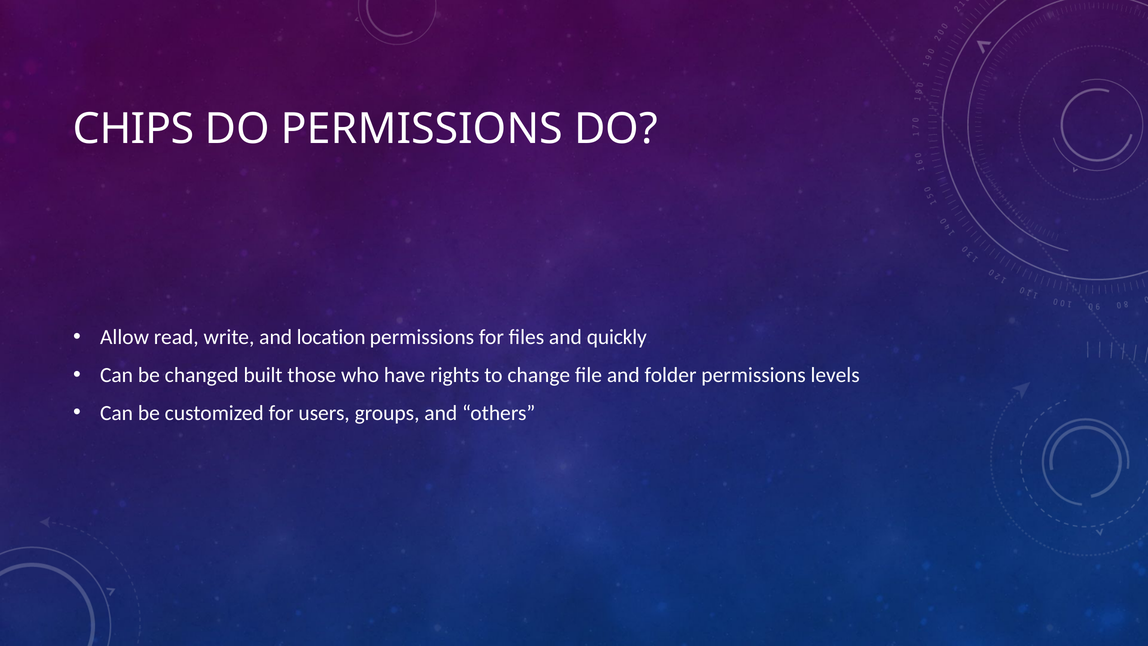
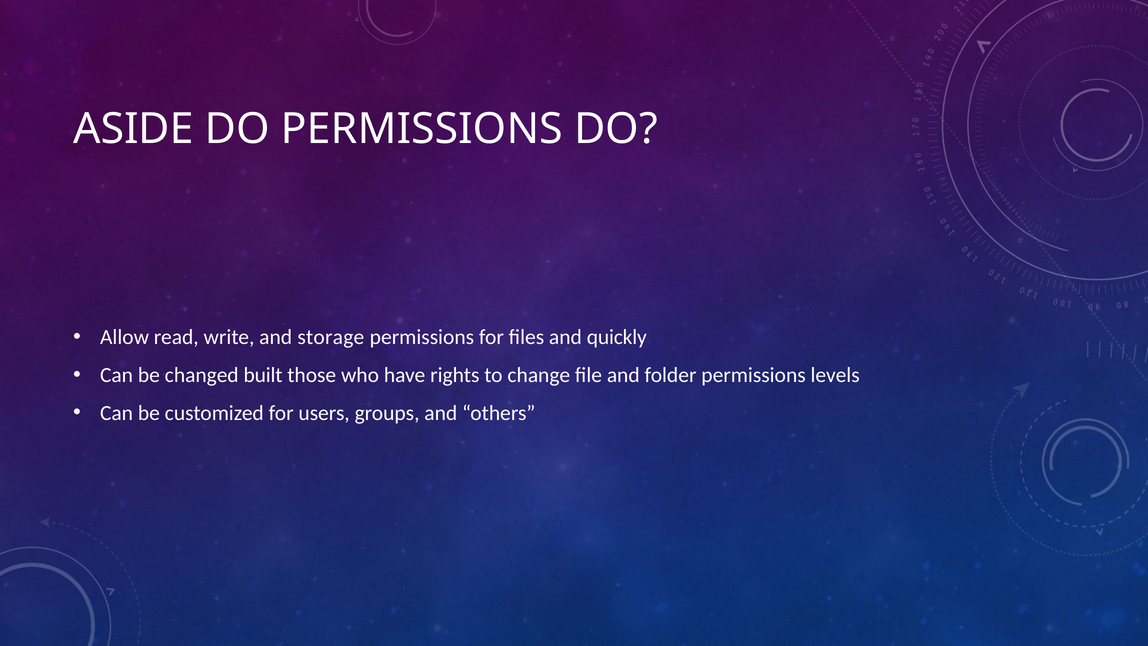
CHIPS: CHIPS -> ASIDE (133, 129)
location: location -> storage (331, 337)
